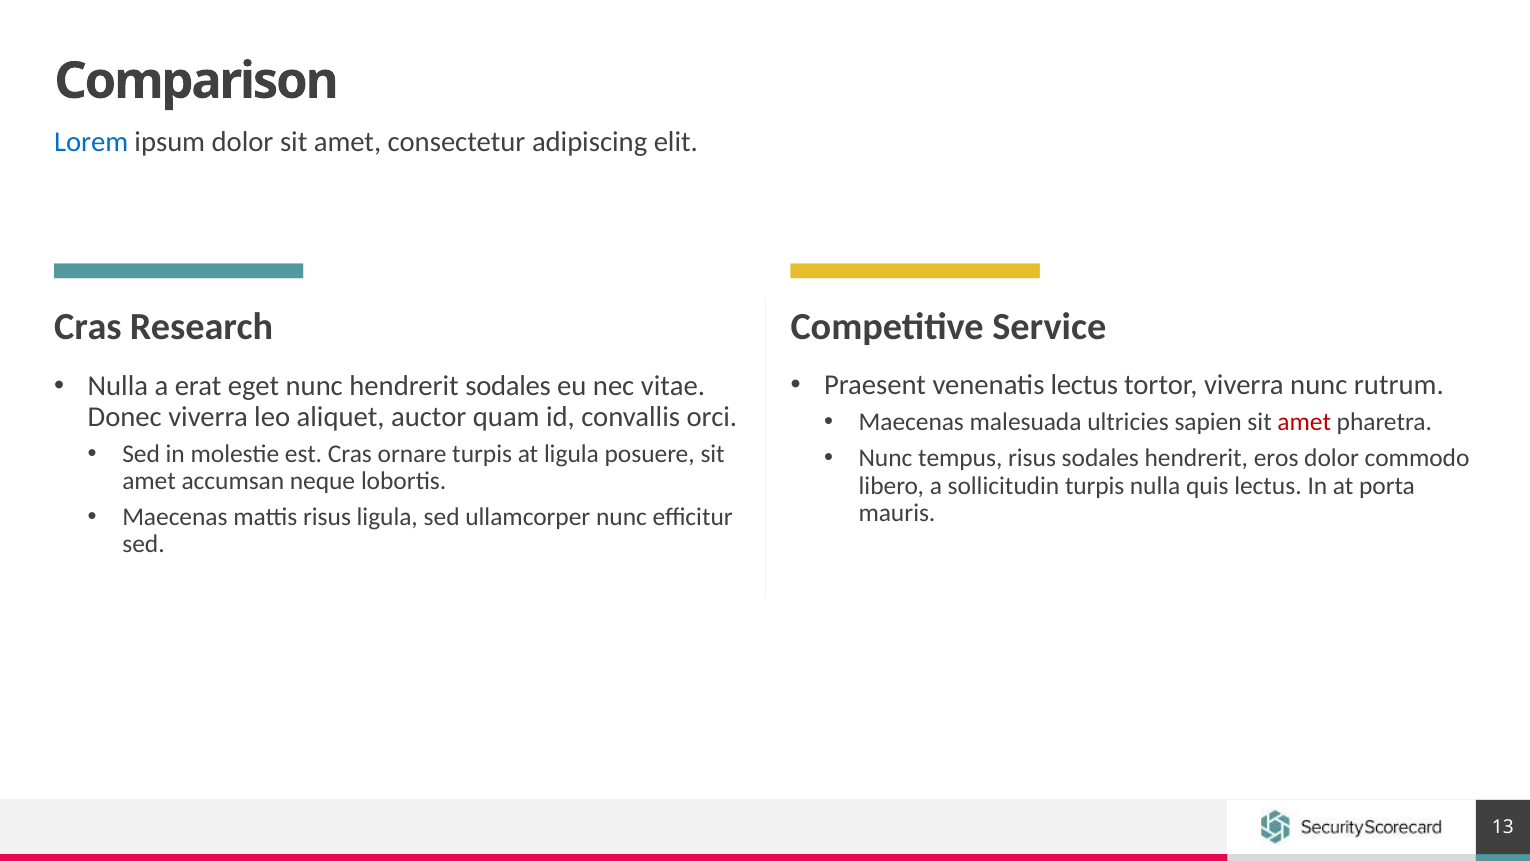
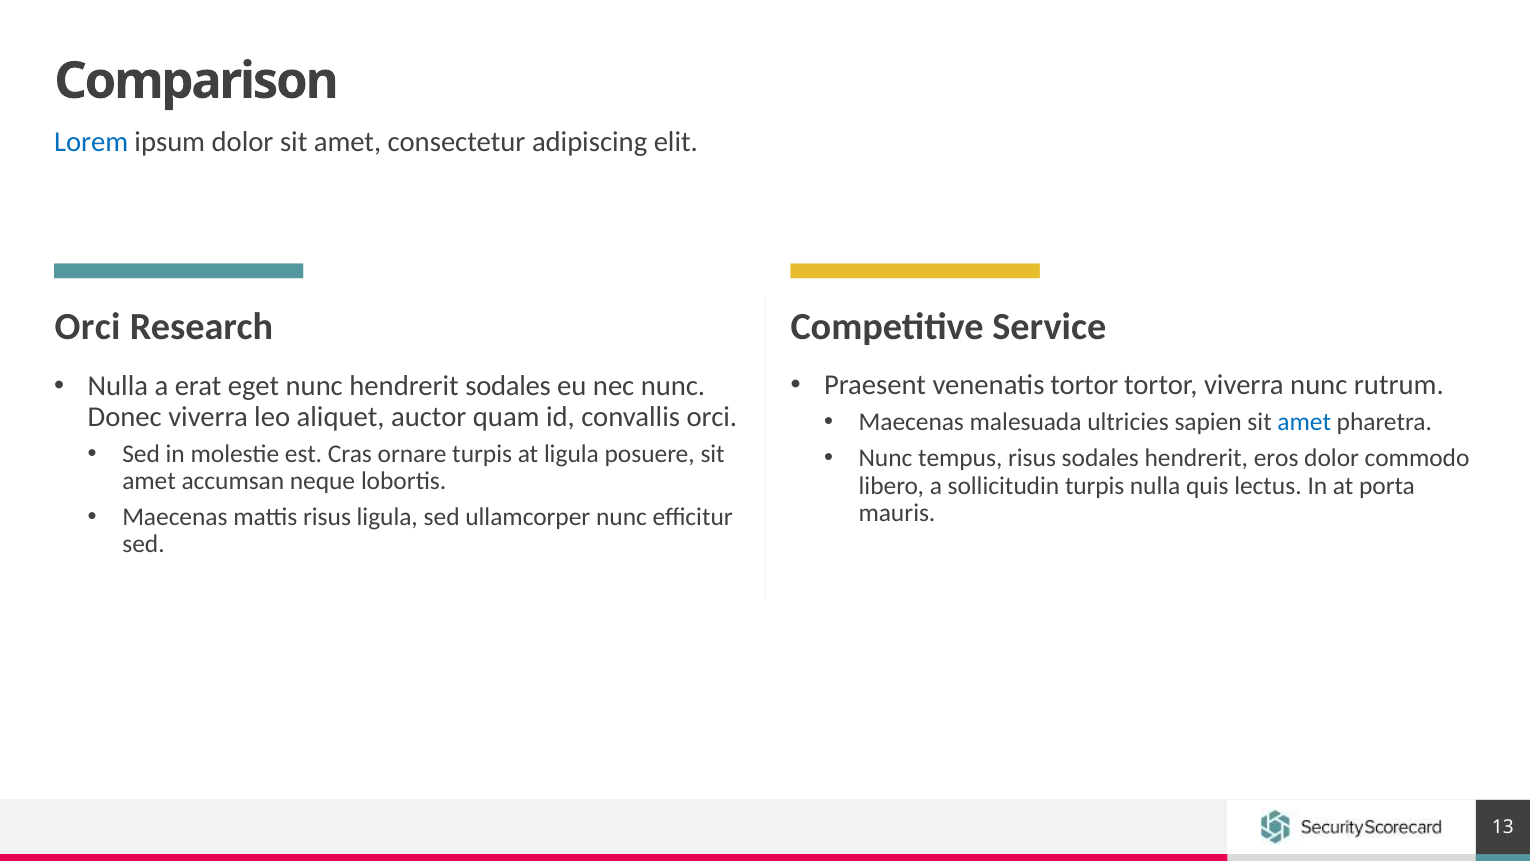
Cras: Cras -> Orci (88, 327)
venenatis lectus: lectus -> tortor (1084, 385)
nec vitae: vitae -> nunc (673, 386)
amet colour: red -> blue (1304, 422)
